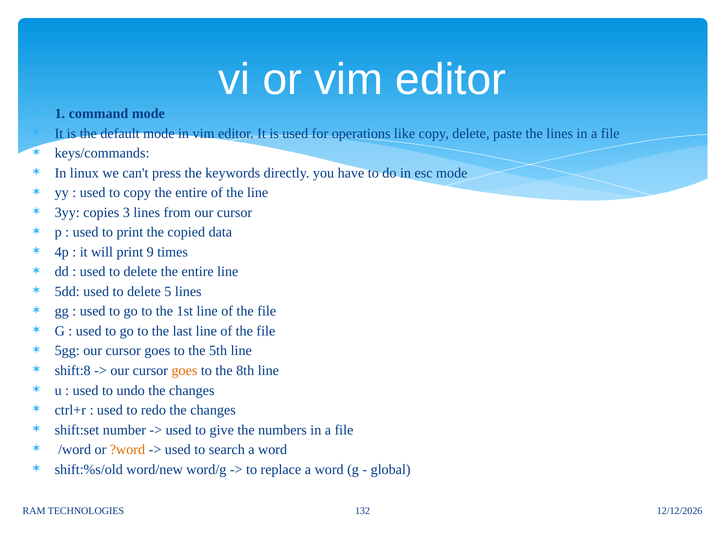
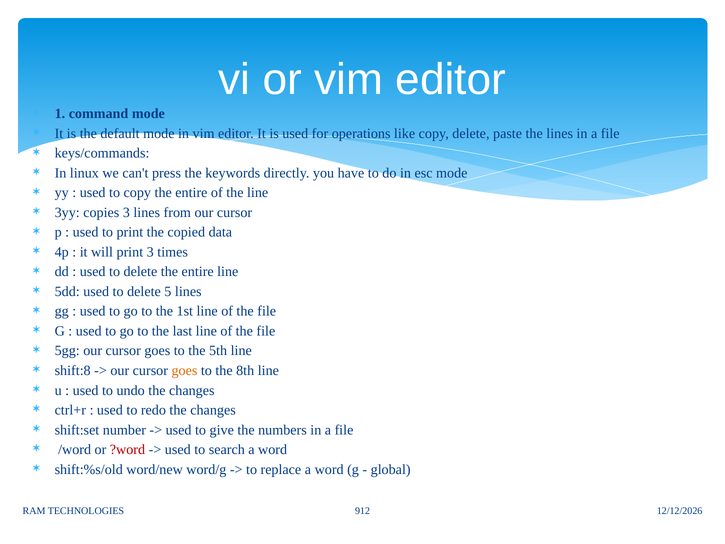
print 9: 9 -> 3 (150, 252)
?word colour: orange -> red (127, 449)
132: 132 -> 912 (363, 511)
